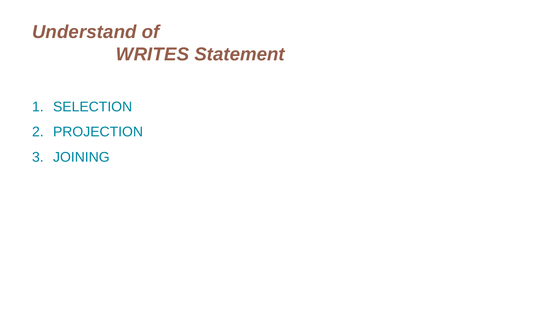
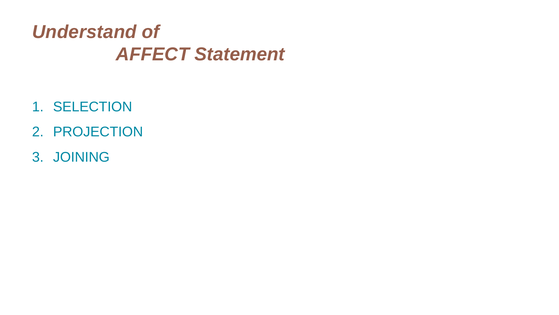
WRITES: WRITES -> AFFECT (153, 54)
